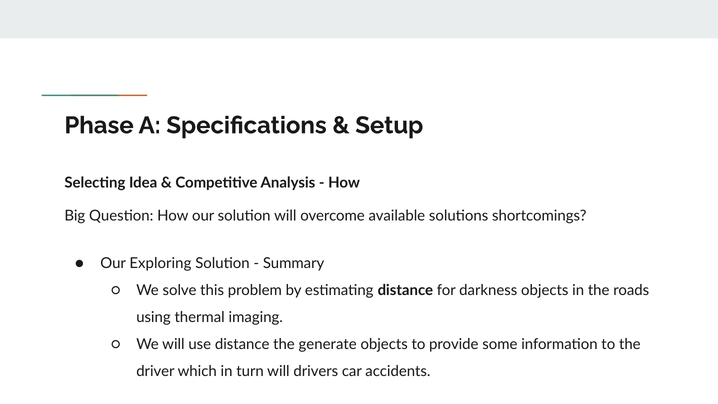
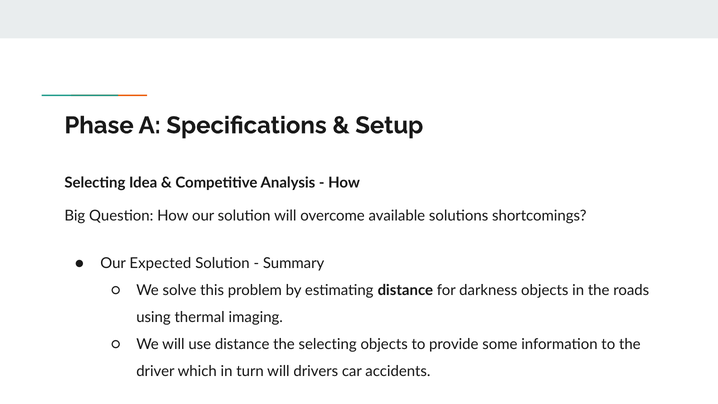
Exploring: Exploring -> Expected (160, 263)
the generate: generate -> selecting (328, 344)
